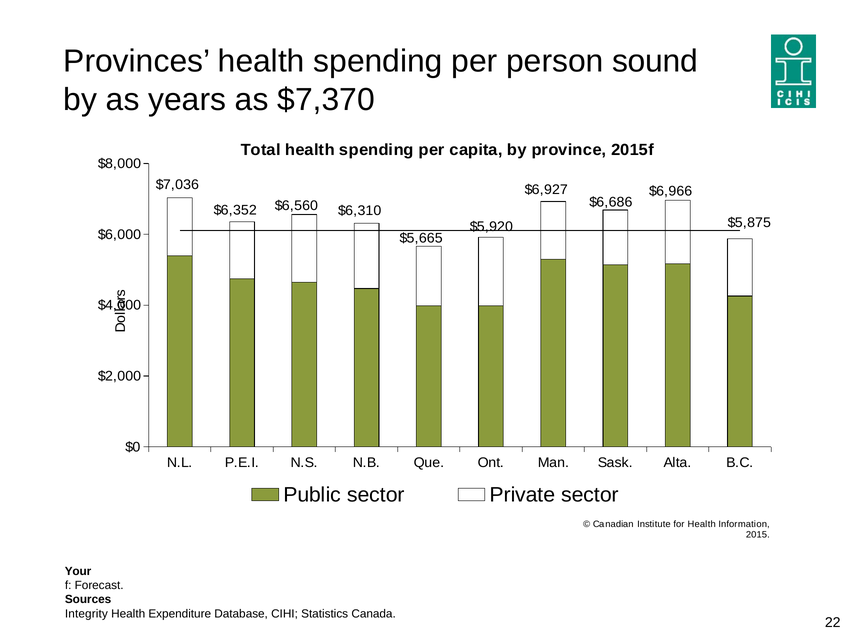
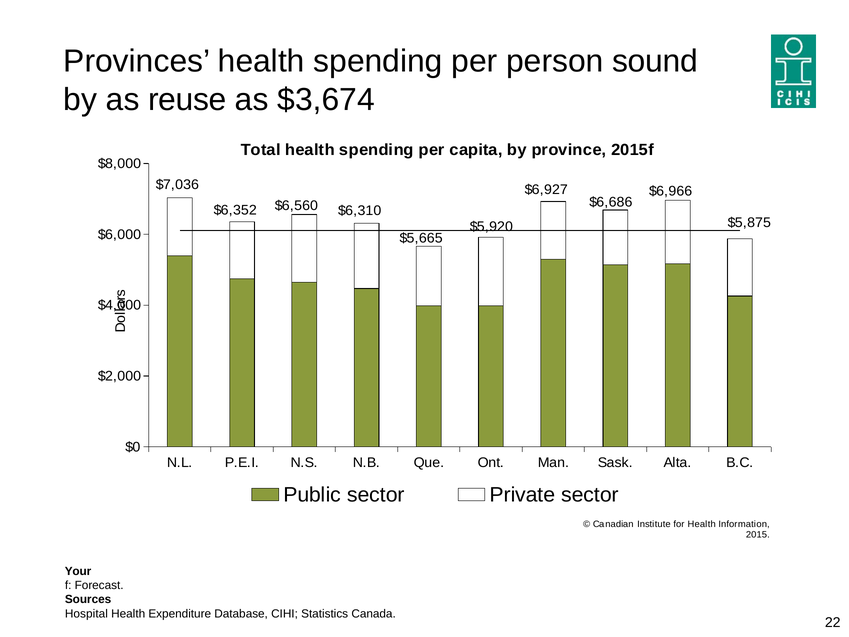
years: years -> reuse (187, 99)
$7,370: $7,370 -> $3,674 (326, 99)
Integrity: Integrity -> Hospital (86, 614)
